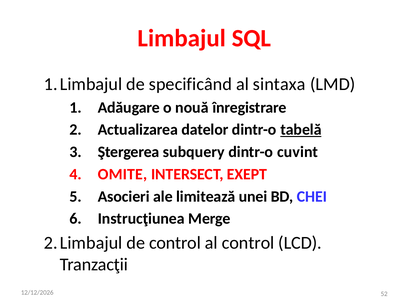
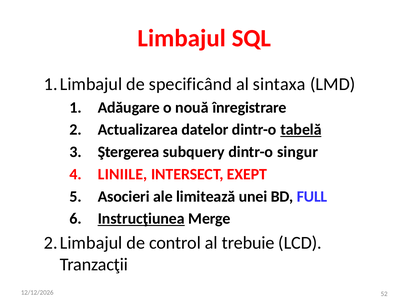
cuvint: cuvint -> singur (298, 152)
OMITE: OMITE -> LINIILE (123, 174)
CHEI: CHEI -> FULL (312, 196)
Instrucţiunea underline: none -> present (141, 219)
al control: control -> trebuie (248, 243)
